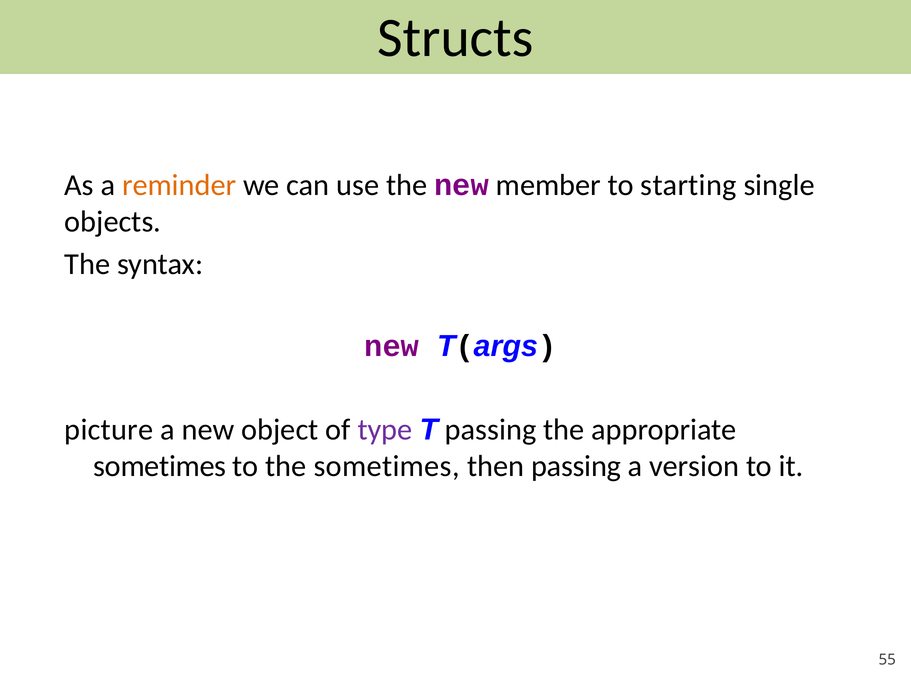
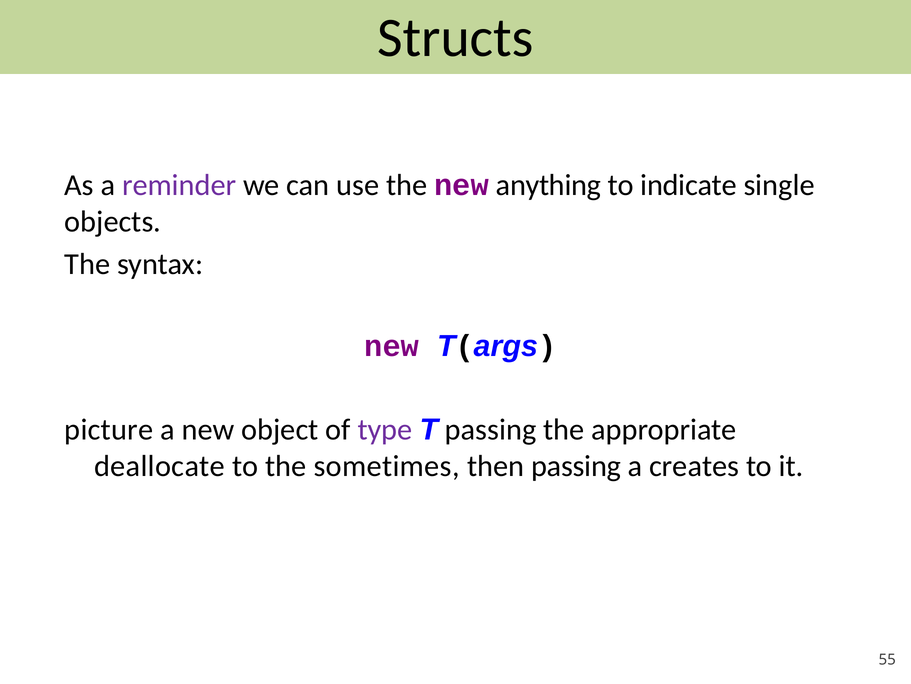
reminder colour: orange -> purple (179, 185)
member: member -> anything (548, 185)
starting: starting -> indicate (689, 185)
sometimes: sometimes -> deallocate (159, 466)
version: version -> creates (694, 466)
